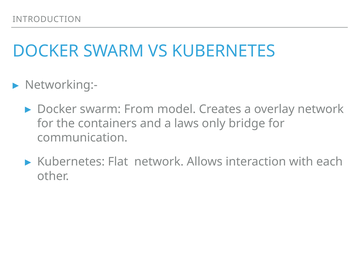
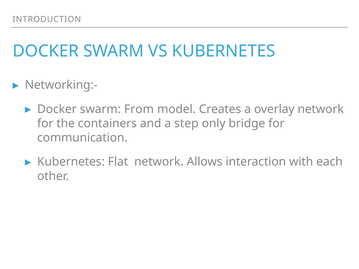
laws: laws -> step (186, 124)
